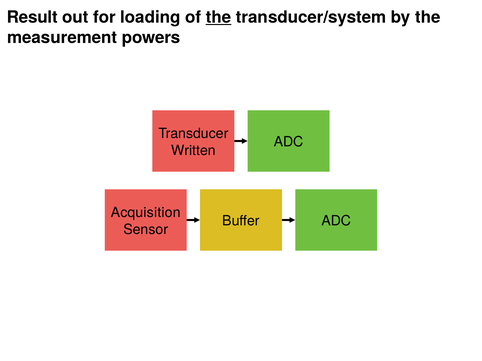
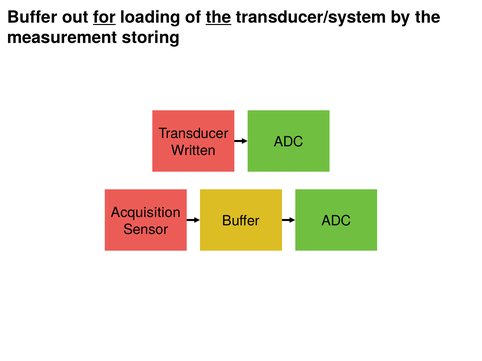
Result: Result -> Buffer (32, 17)
for underline: none -> present (104, 17)
powers: powers -> storing (151, 38)
